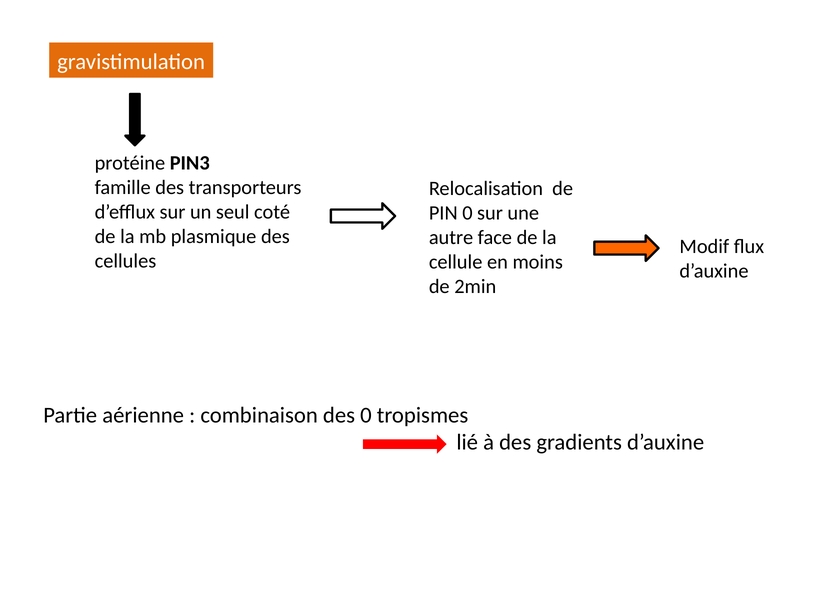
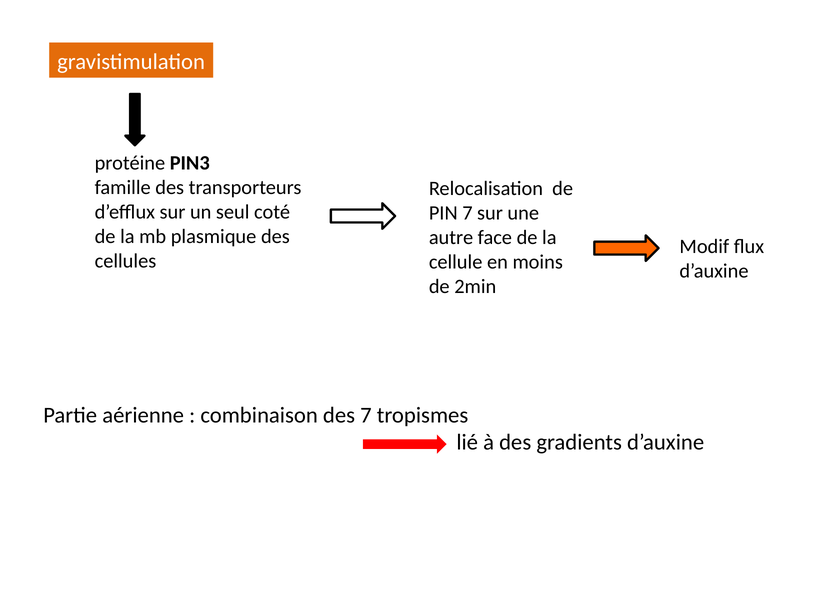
PIN 0: 0 -> 7 (467, 213)
des 0: 0 -> 7 (366, 415)
